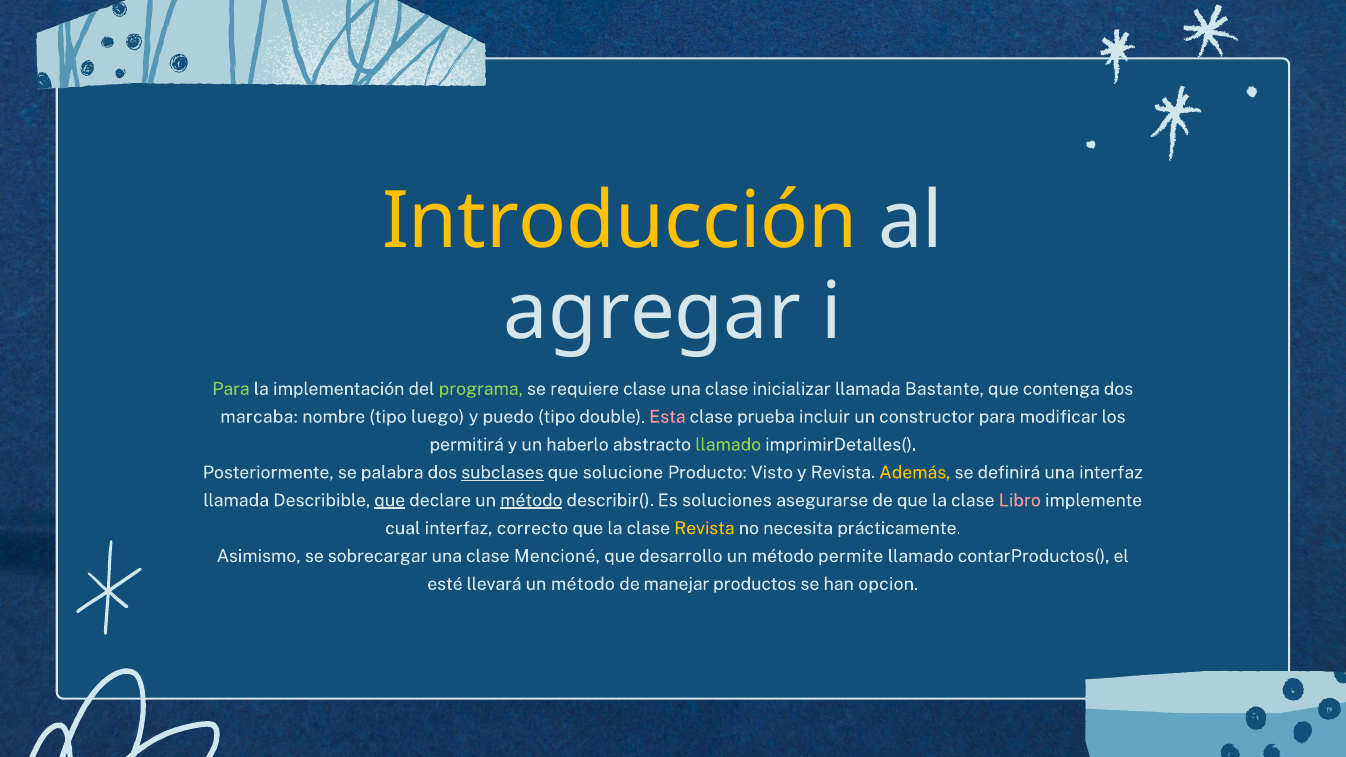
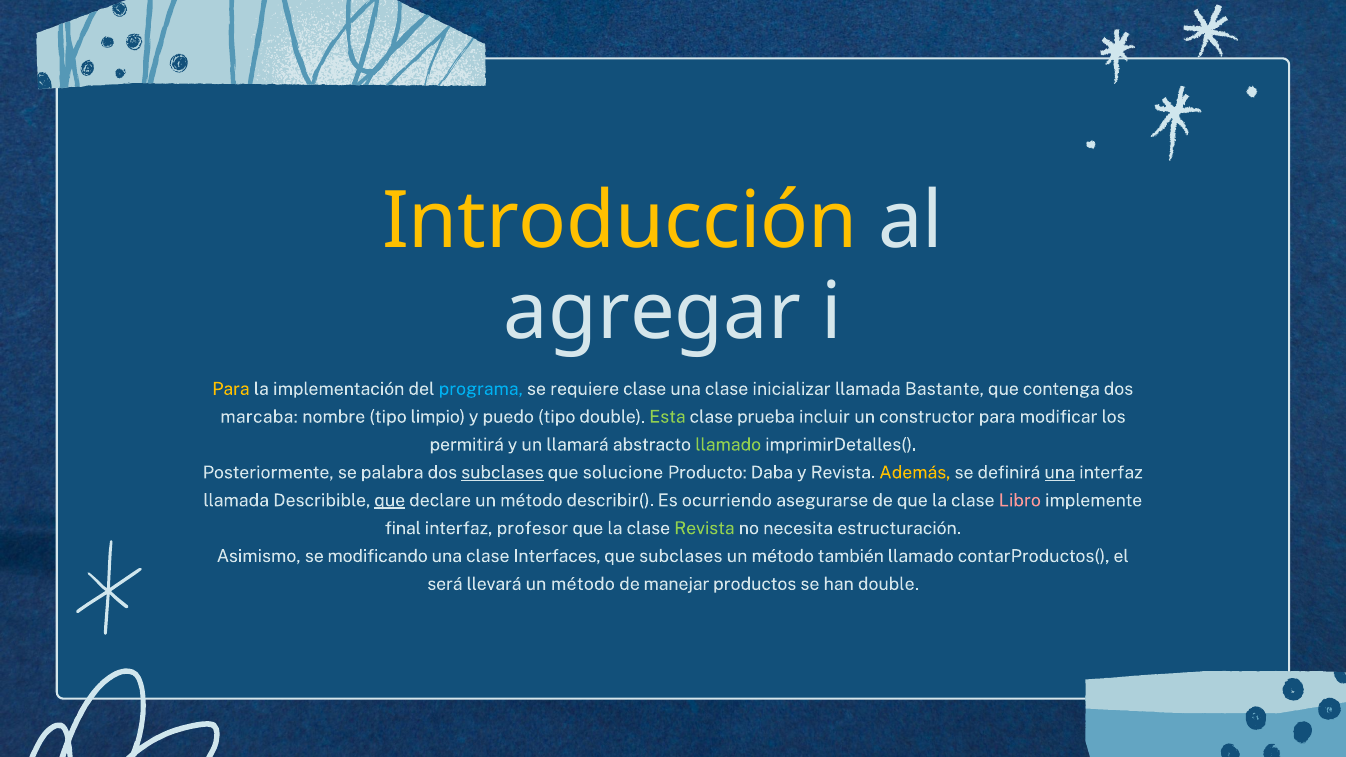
Para colour: light green -> yellow (231, 389)
programa colour: light green -> light blue (481, 389)
luego: luego -> limpio (438, 417)
Esta colour: pink -> light green (667, 417)
haberlo: haberlo -> llamará (578, 445)
Visto: Visto -> Daba (772, 473)
una underline: none -> present (1060, 473)
método underline: present -> none (531, 500)
soluciones: soluciones -> ocurriendo (727, 500)
cual: cual -> final (403, 528)
correcto: correcto -> profesor (532, 528)
Revista colour: yellow -> light green (704, 528)
prácticamente: prácticamente -> estructuración (899, 528)
sobrecargar: sobrecargar -> modificando (378, 556)
Mencioné: Mencioné -> Interfaces (557, 556)
que desarrollo: desarrollo -> subclases (681, 556)
permite: permite -> también (851, 556)
esté: esté -> será (445, 584)
han opcion: opcion -> double (888, 584)
